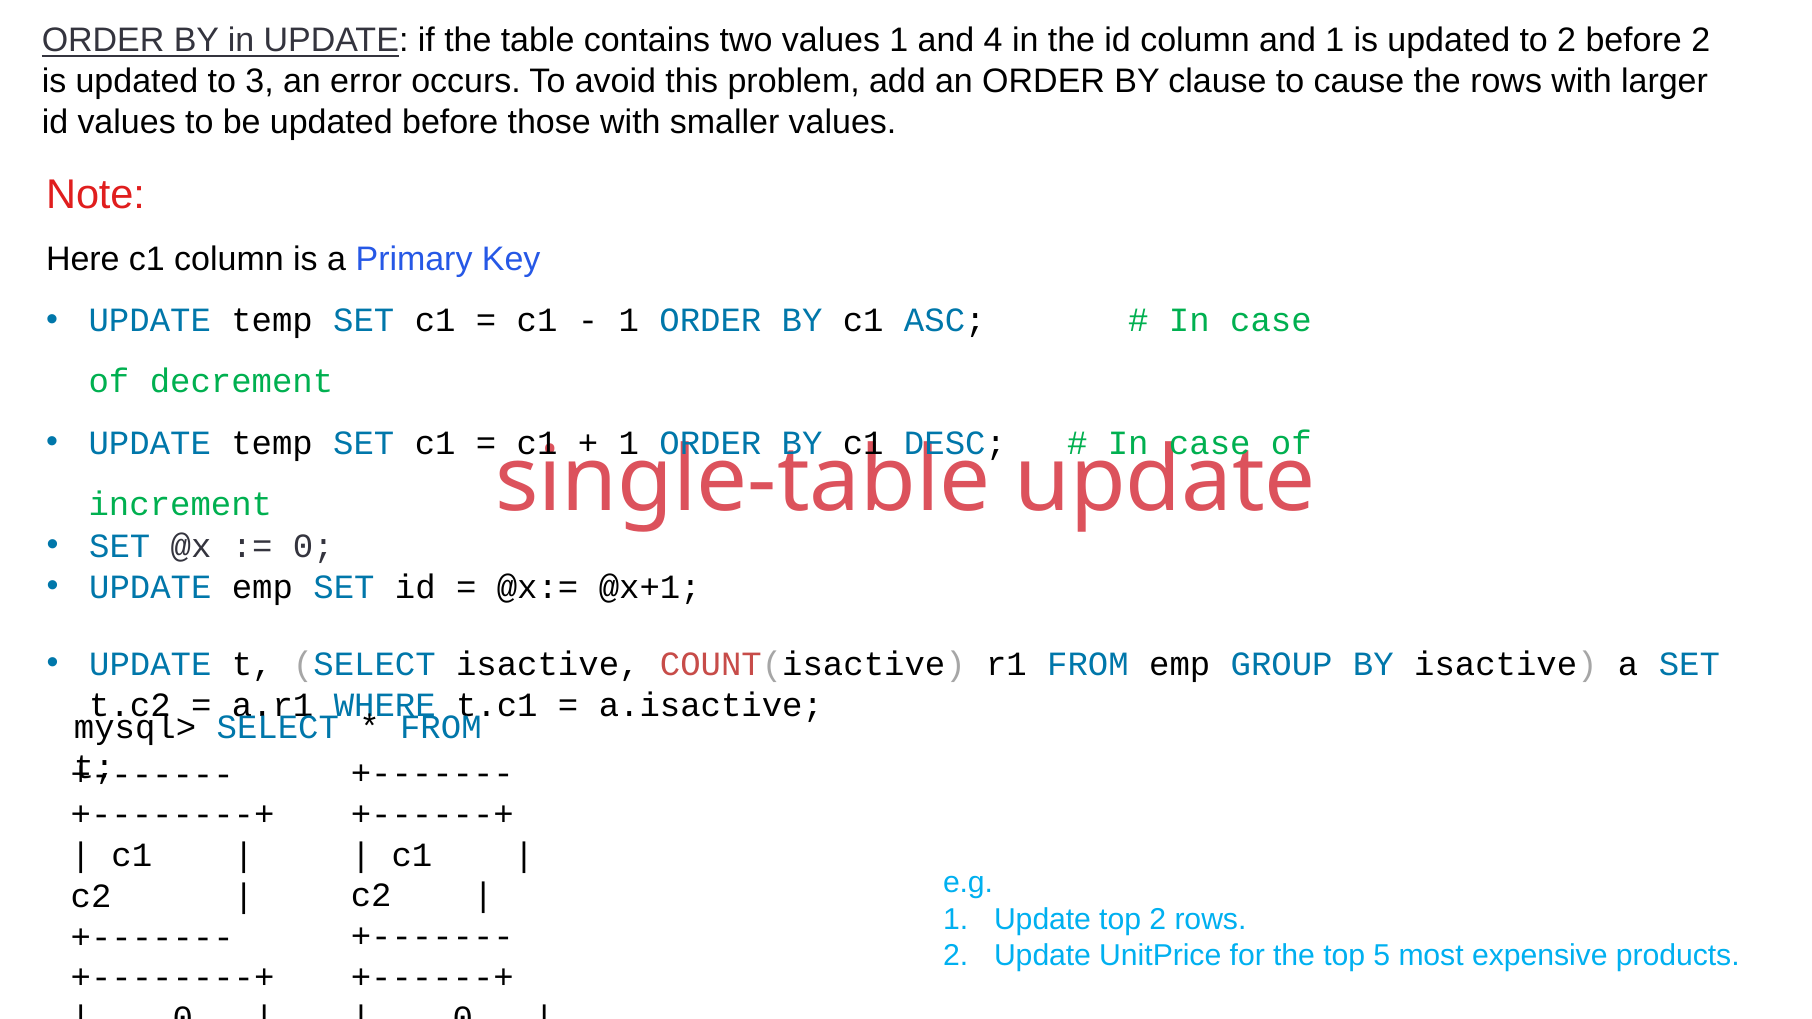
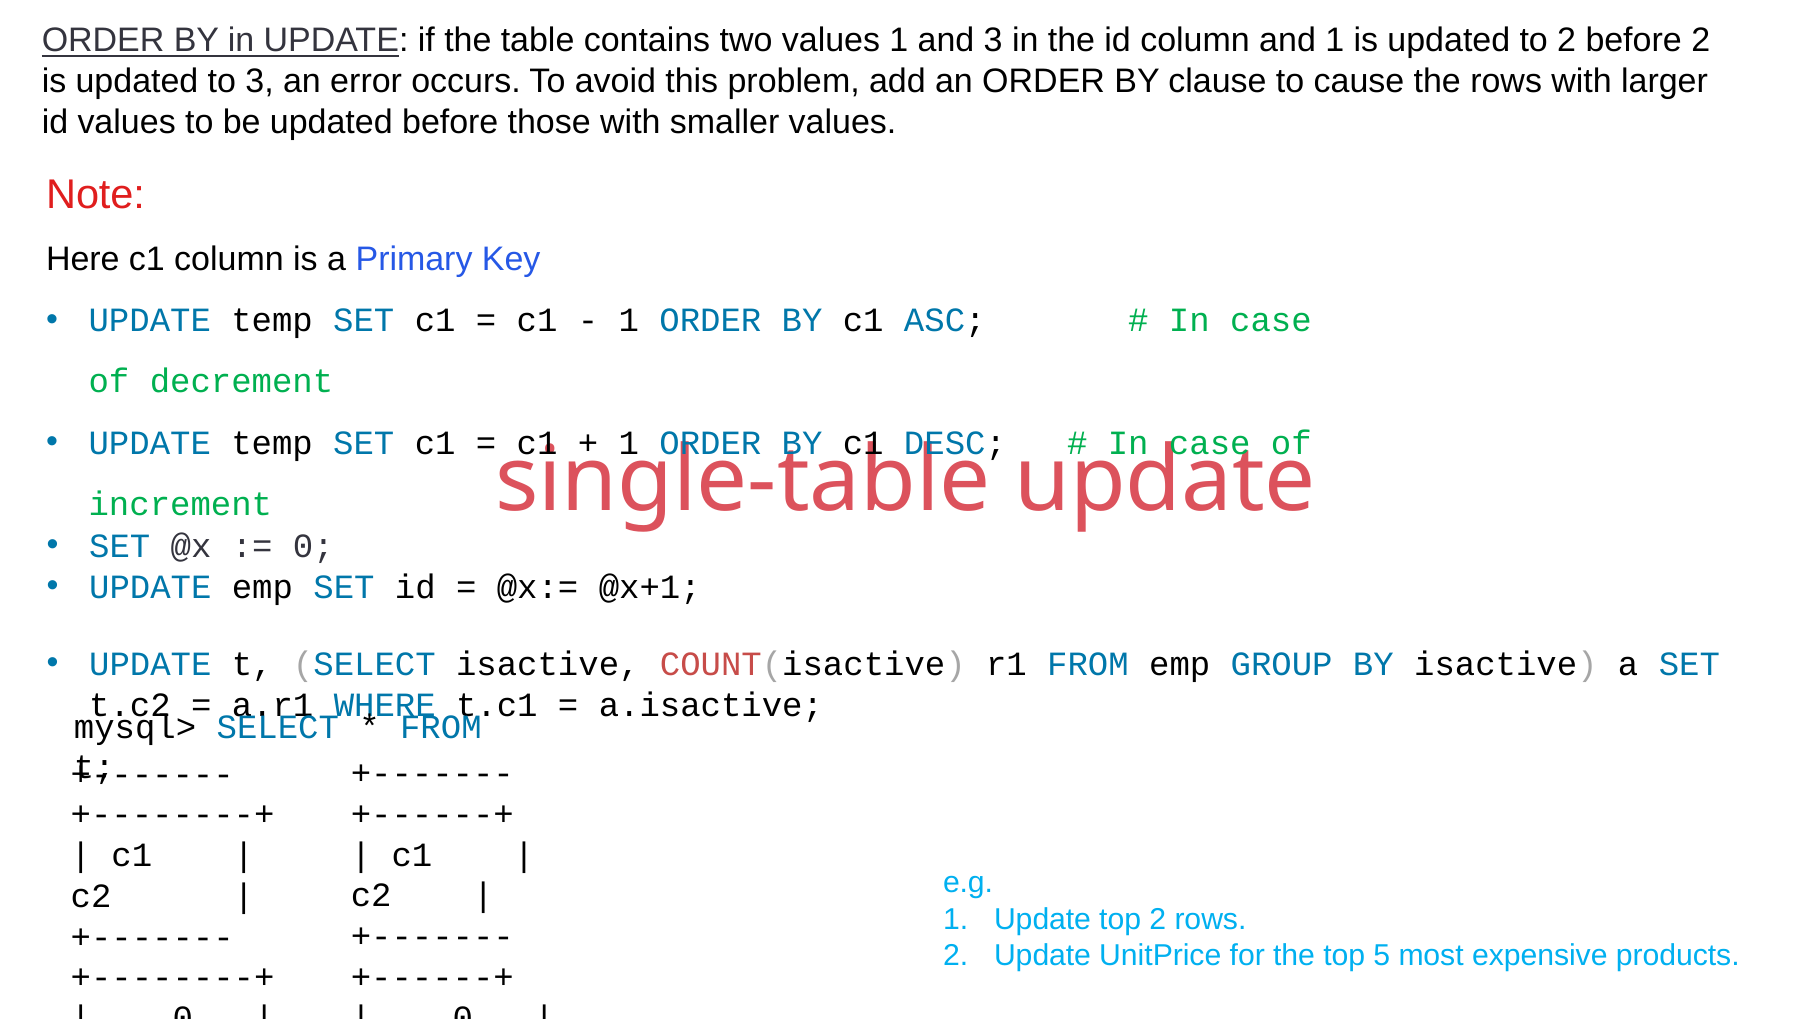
and 4: 4 -> 3 (993, 41)
